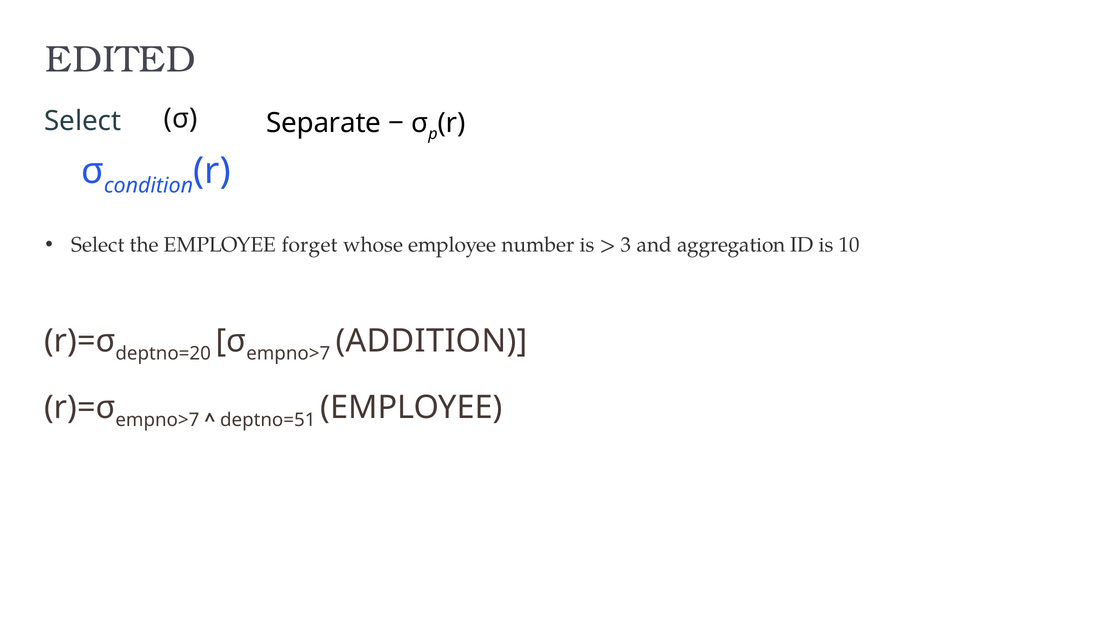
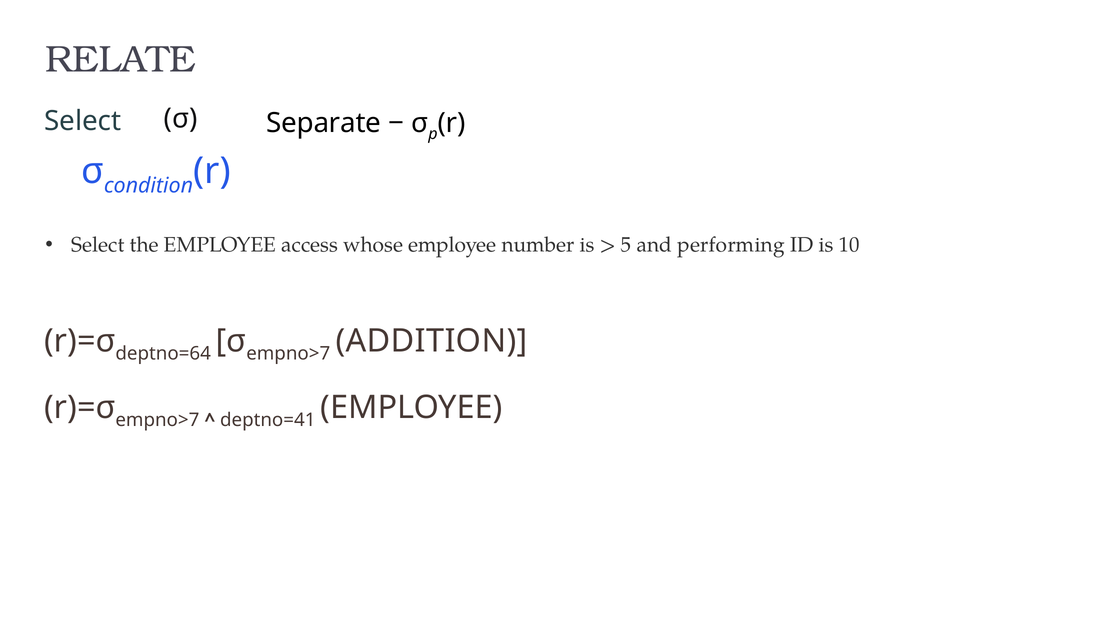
EDITED: EDITED -> RELATE (121, 60)
forget: forget -> access (310, 245)
3: 3 -> 5 (626, 245)
aggregation: aggregation -> performing (731, 245)
deptno=20: deptno=20 -> deptno=64 (163, 354)
deptno=51: deptno=51 -> deptno=41 (268, 420)
